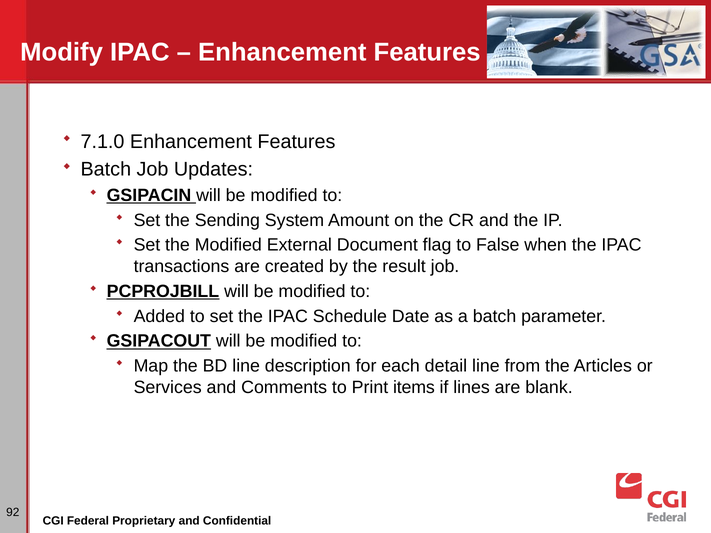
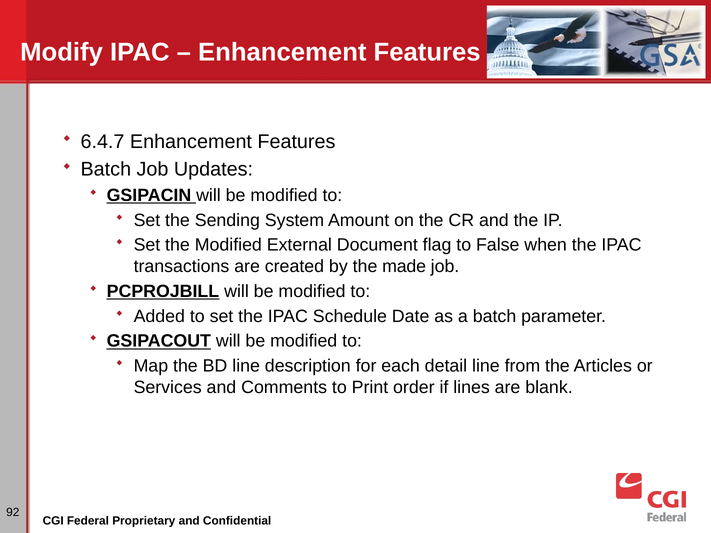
7.1.0: 7.1.0 -> 6.4.7 (103, 142)
result: result -> made (404, 267)
items: items -> order (414, 387)
